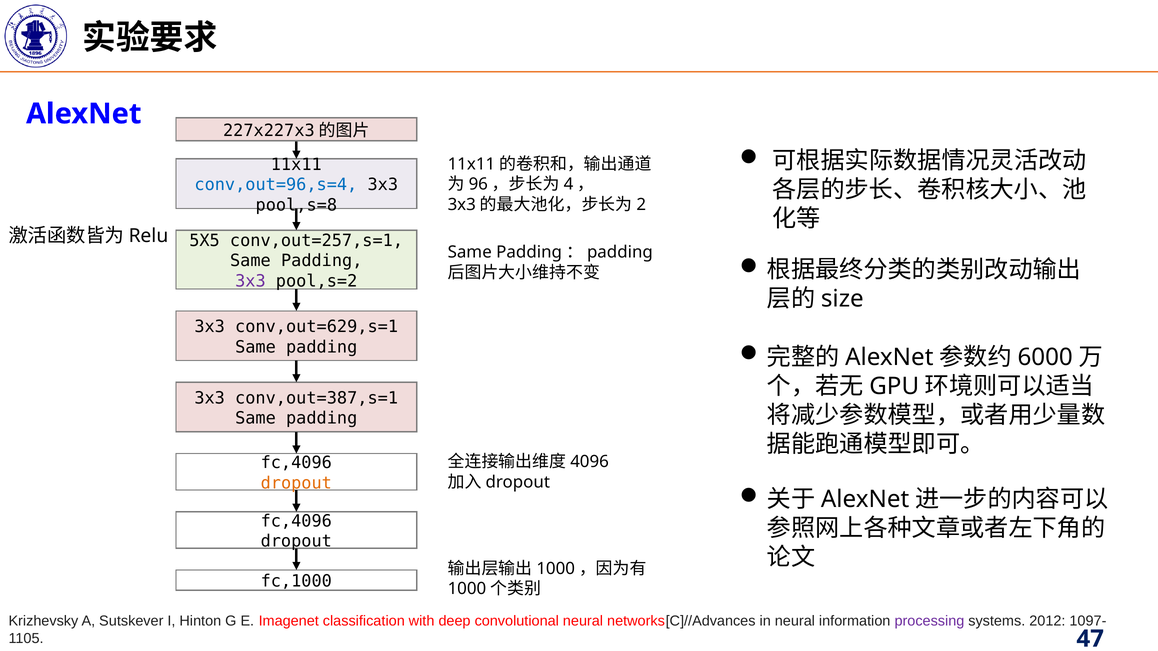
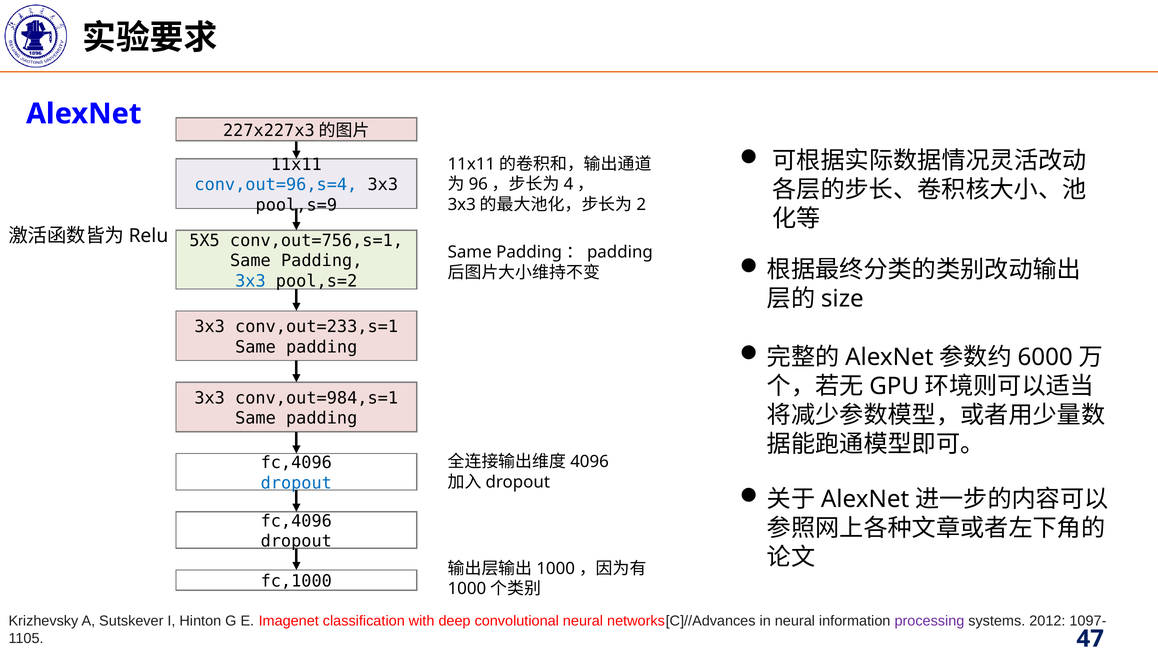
pool,s=8: pool,s=8 -> pool,s=9 (296, 205)
conv,out=257,s=1: conv,out=257,s=1 -> conv,out=756,s=1 (317, 241)
3x3 colour: purple -> blue (250, 281)
conv,out=629,s=1: conv,out=629,s=1 -> conv,out=233,s=1 (317, 327)
conv,out=387,s=1: conv,out=387,s=1 -> conv,out=984,s=1 (317, 398)
dropout colour: orange -> blue (296, 483)
